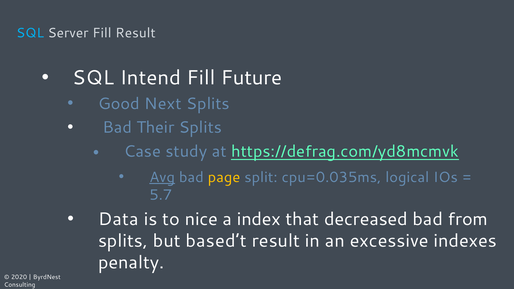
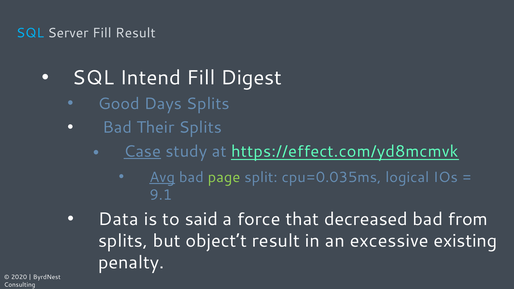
Future: Future -> Digest (251, 78)
Next: Next -> Days (163, 104)
Case underline: none -> present (142, 151)
https://defrag.com/yd8mcmvk: https://defrag.com/yd8mcmvk -> https://effect.com/yd8mcmvk (345, 151)
page colour: yellow -> light green (224, 177)
5.7: 5.7 -> 9.1 (161, 195)
nice: nice -> said (201, 219)
index: index -> force (259, 219)
based’t: based’t -> object’t (216, 241)
indexes: indexes -> existing (465, 241)
